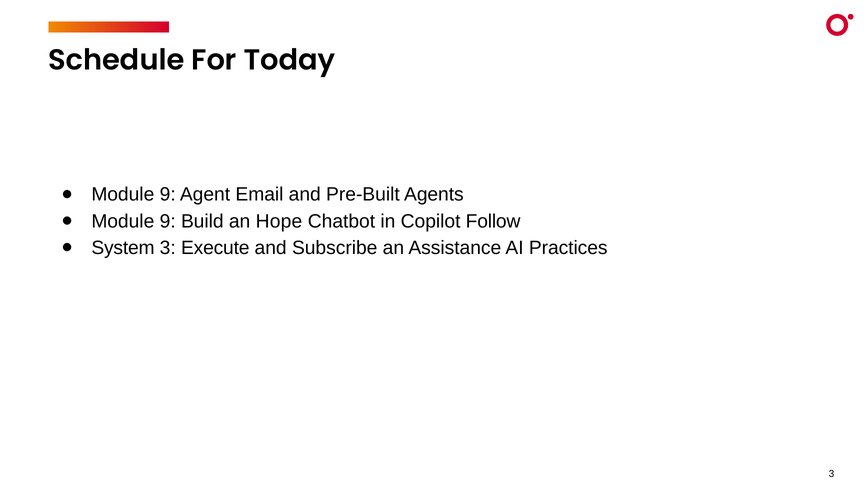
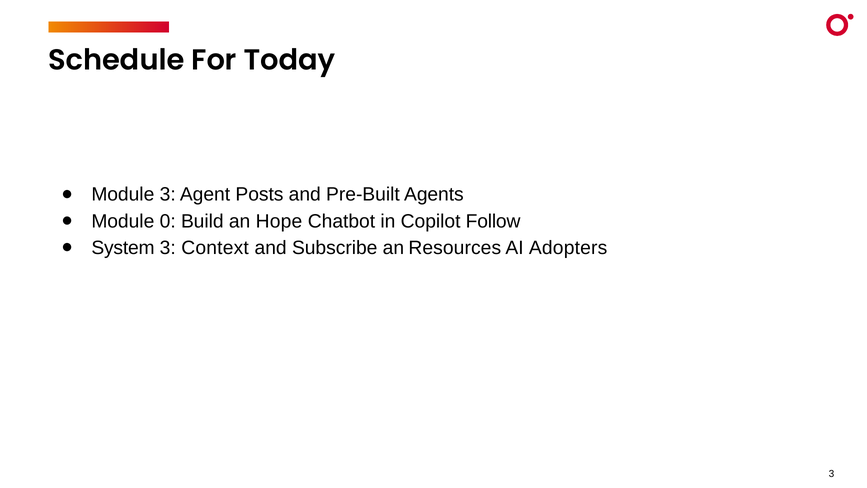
9: 9 -> 3 (168, 194)
Email: Email -> Posts (259, 194)
9: 9 -> 0 (168, 221)
Execute: Execute -> Context (215, 248)
Assistance: Assistance -> Resources (455, 248)
Practices: Practices -> Adopters (568, 248)
